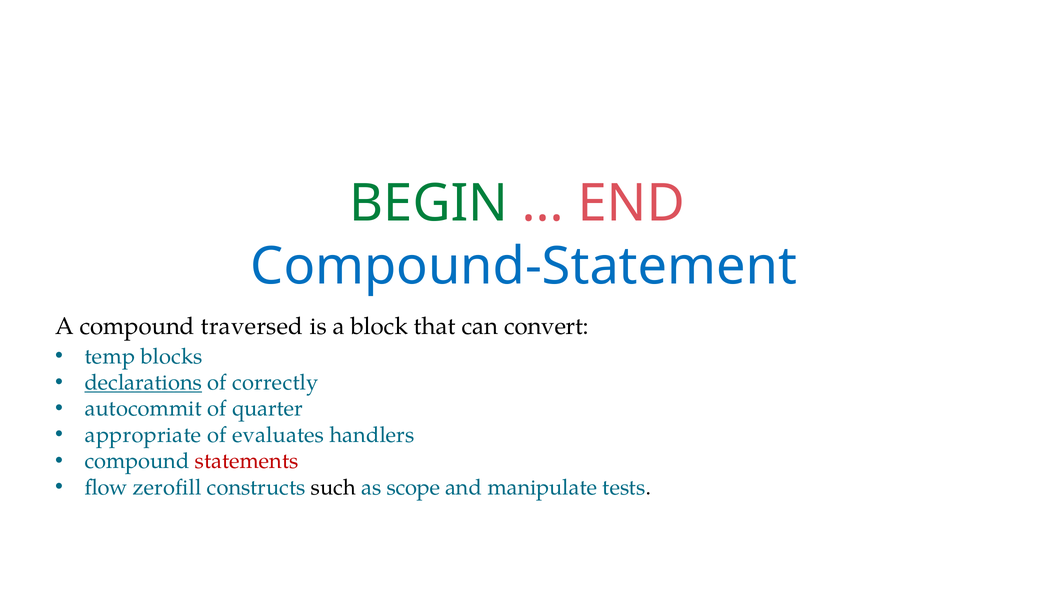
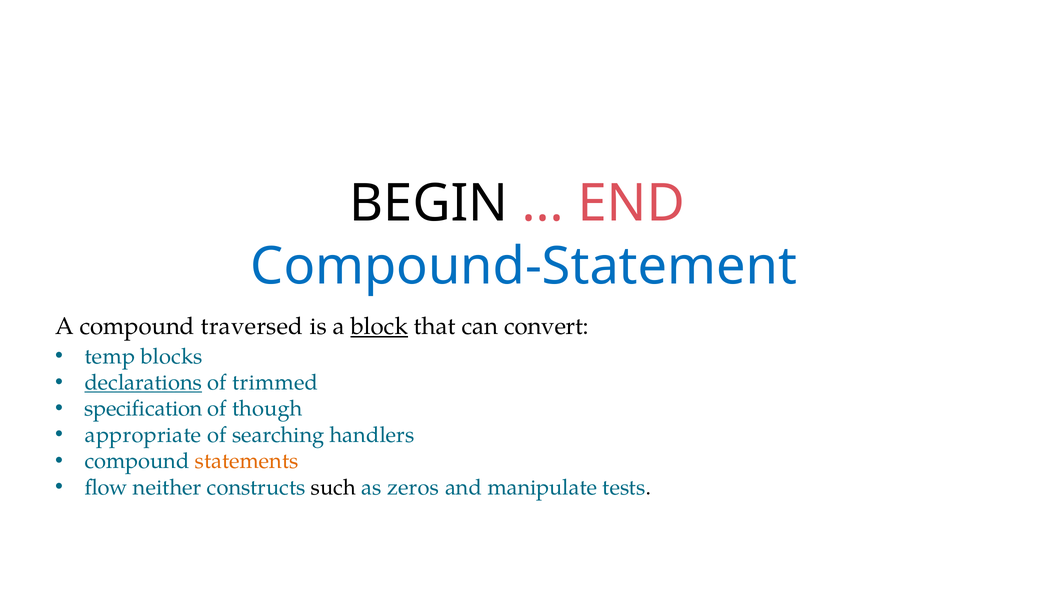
BEGIN colour: green -> black (429, 204)
block underline: none -> present (379, 327)
correctly: correctly -> trimmed (275, 383)
autocommit: autocommit -> specification (143, 409)
quarter: quarter -> though (267, 409)
evaluates: evaluates -> searching (278, 435)
statements colour: red -> orange (247, 462)
zerofill: zerofill -> neither (167, 488)
scope: scope -> zeros (413, 488)
